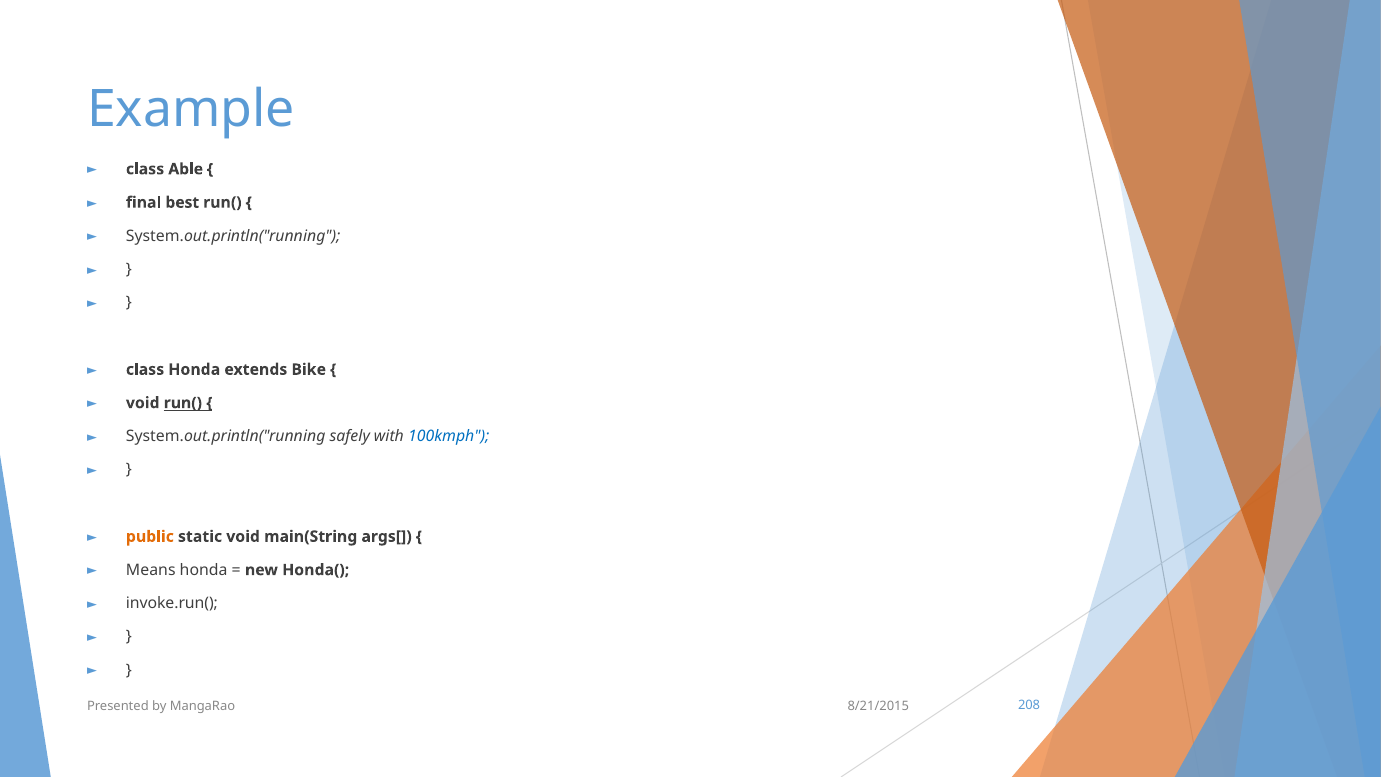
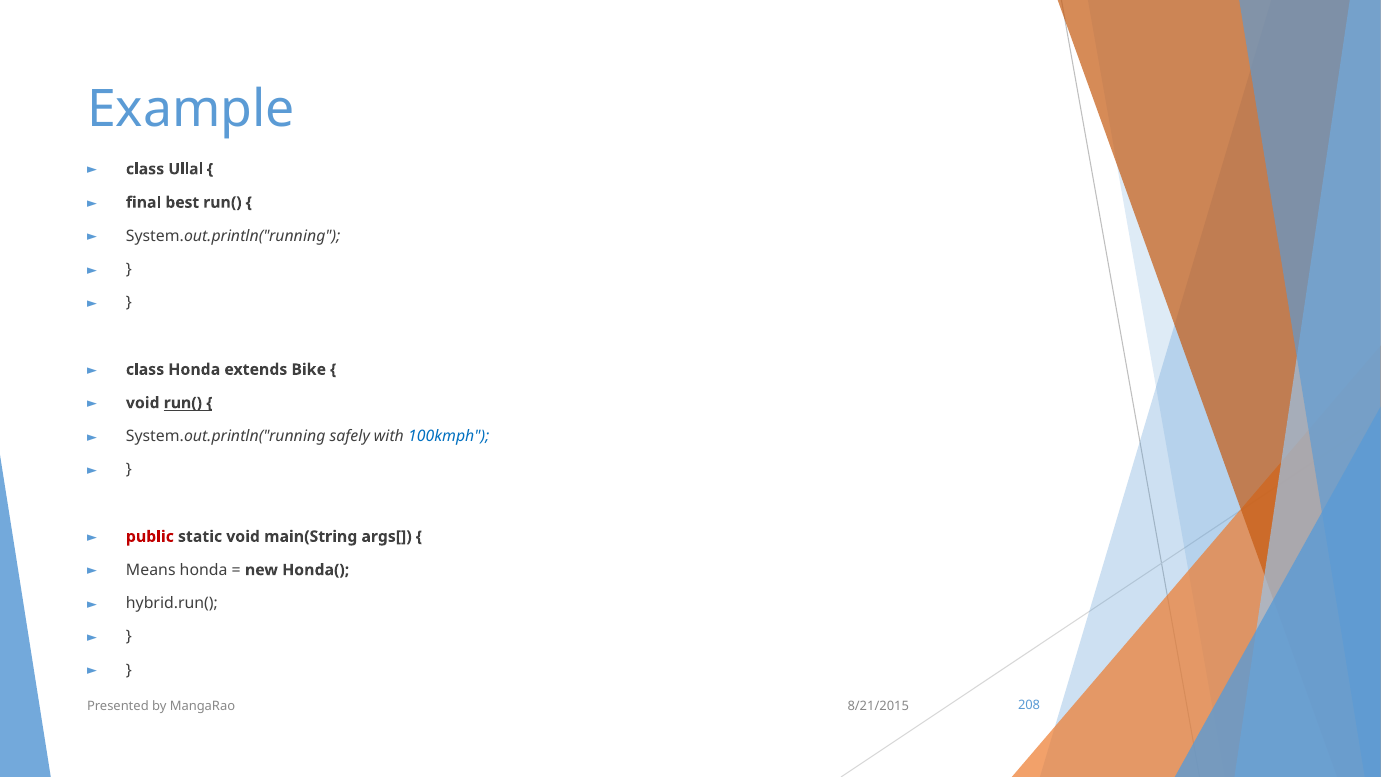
Able: Able -> Ullal (186, 169)
public colour: orange -> red (150, 536)
invoke.run(: invoke.run( -> hybrid.run( (172, 603)
